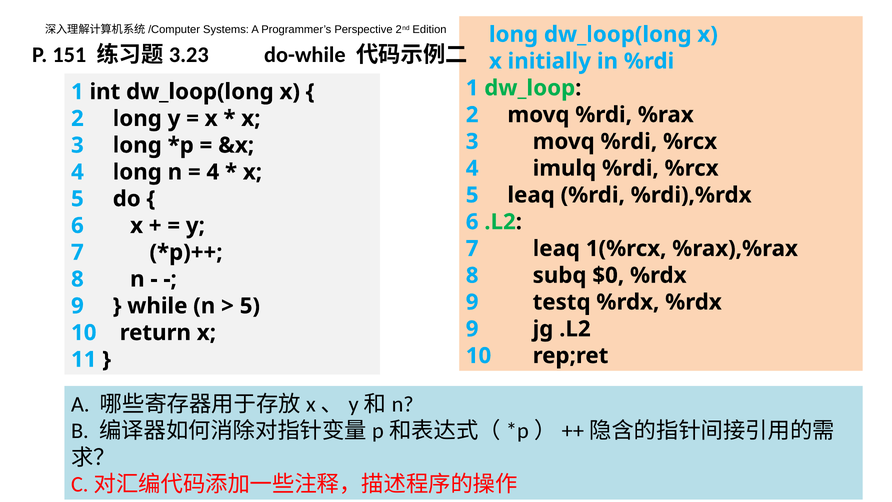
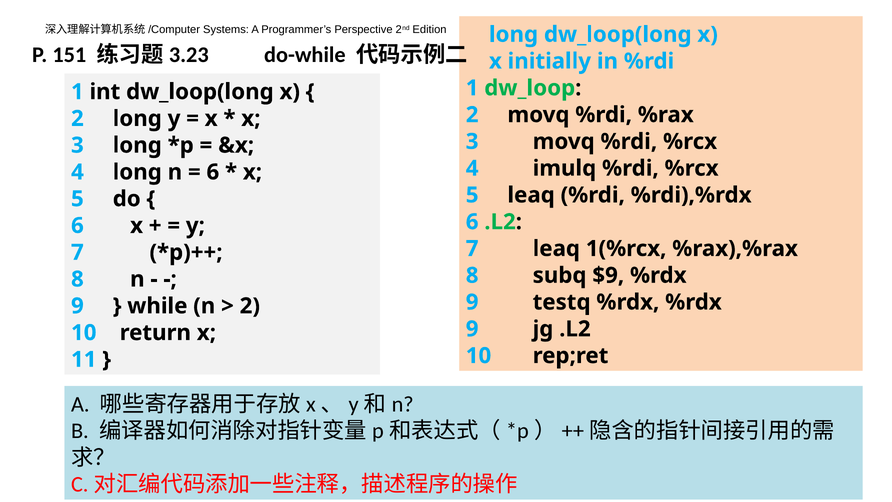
4: 4 -> 6 (213, 172)
$0: $0 -> $9 (608, 275)
5: 5 -> 2 (250, 306)
